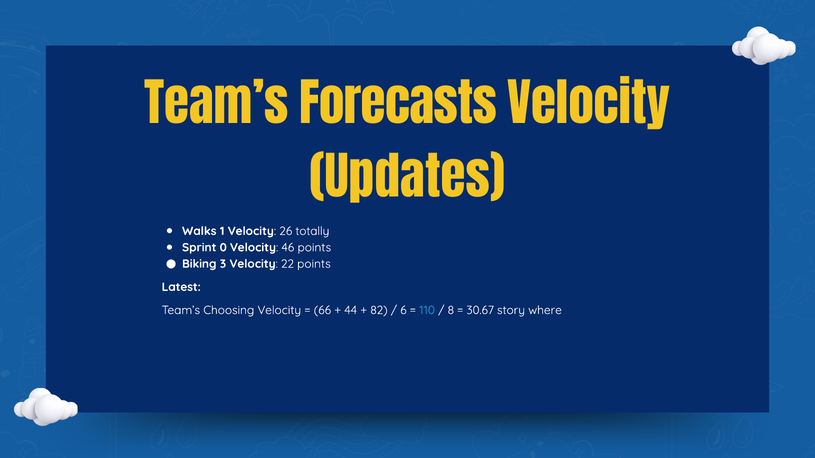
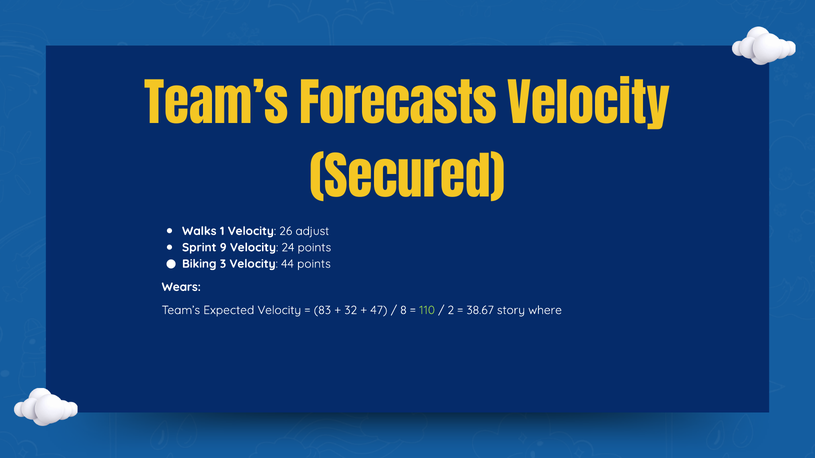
Updates: Updates -> Secured (407, 180)
totally: totally -> adjust (312, 231)
0: 0 -> 9 (223, 248)
46: 46 -> 24 (288, 248)
22: 22 -> 44 (287, 264)
Latest: Latest -> Wears (181, 287)
Choosing: Choosing -> Expected (229, 310)
66: 66 -> 83 (322, 310)
44: 44 -> 32 (351, 310)
82: 82 -> 47 (379, 310)
6: 6 -> 8 (403, 310)
110 colour: light blue -> light green (427, 310)
8: 8 -> 2 (451, 310)
30.67: 30.67 -> 38.67 (480, 310)
